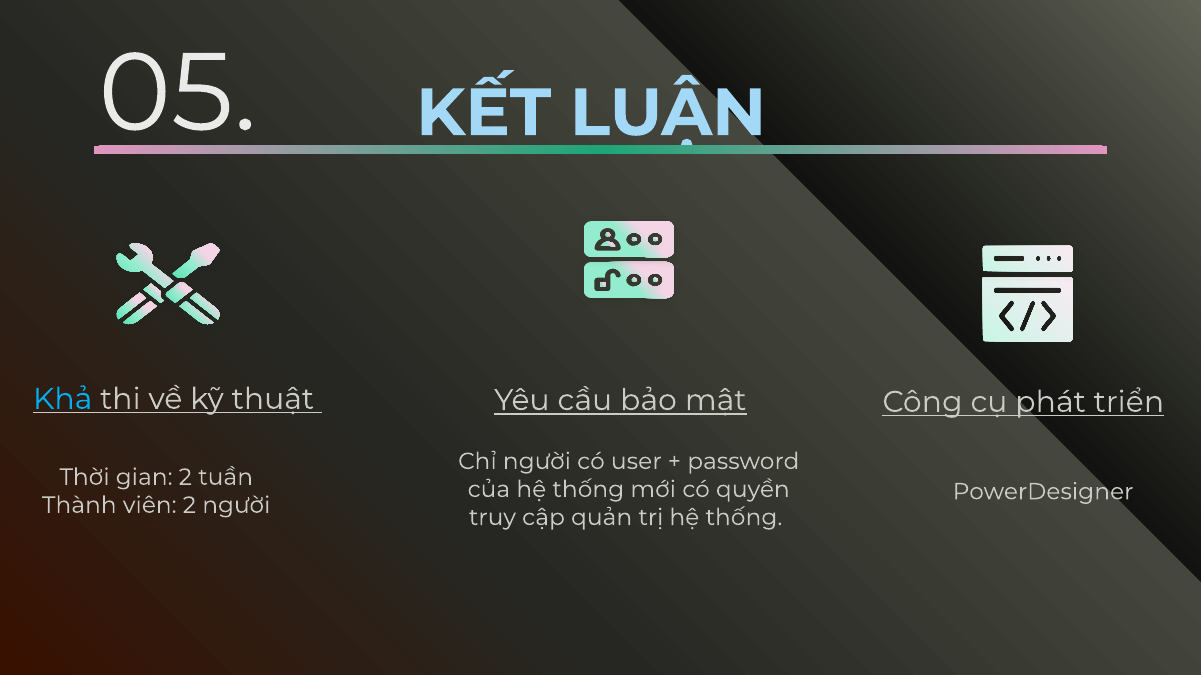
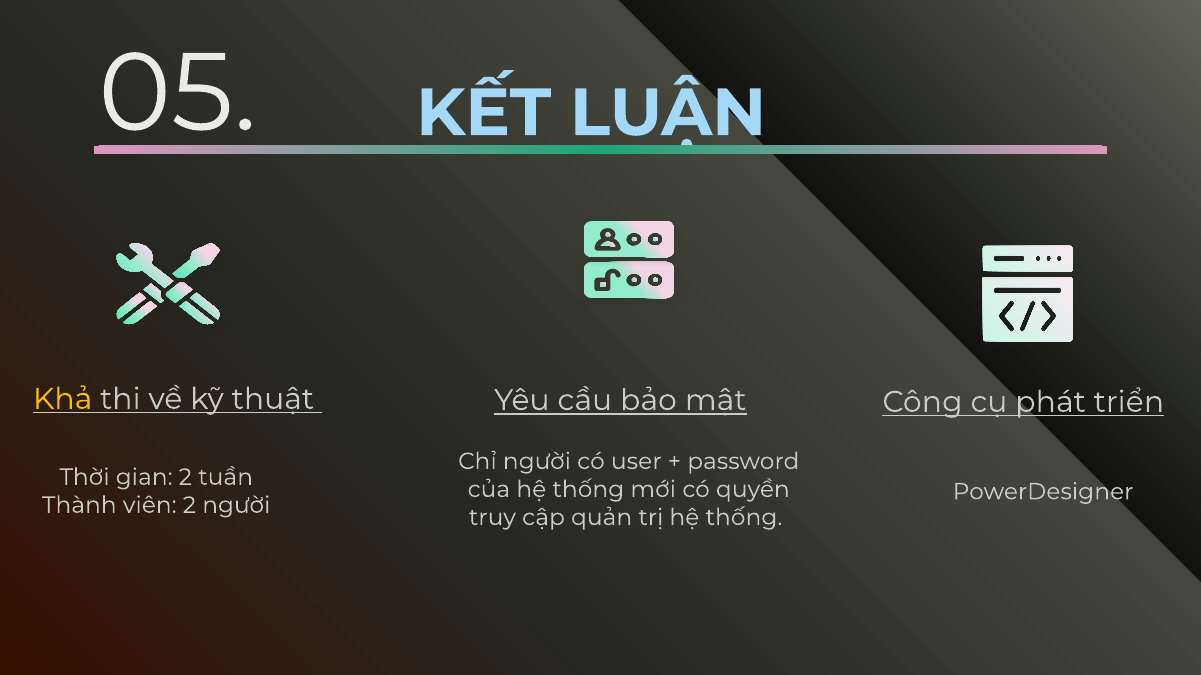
Khả colour: light blue -> yellow (63, 399)
